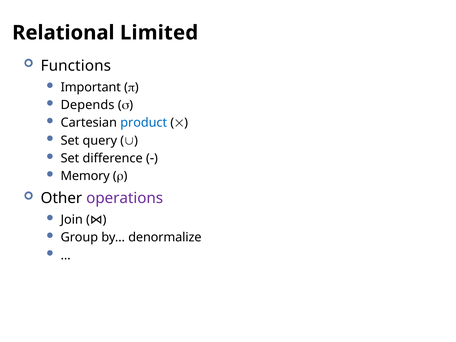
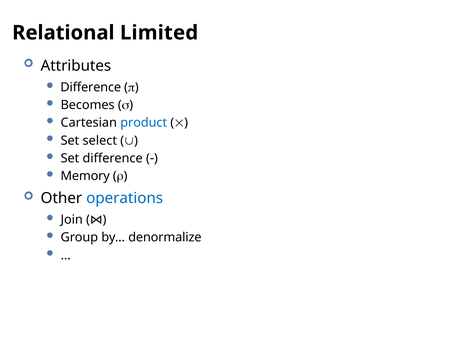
Functions: Functions -> Attributes (76, 66)
Important: Important -> Difference (91, 87)
Depends: Depends -> Becomes (88, 105)
query: query -> select (100, 141)
operations colour: purple -> blue (125, 198)
